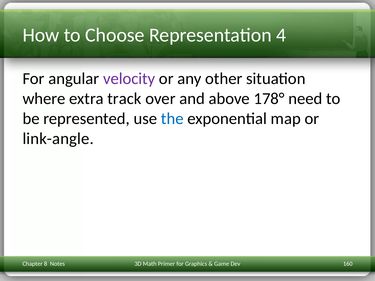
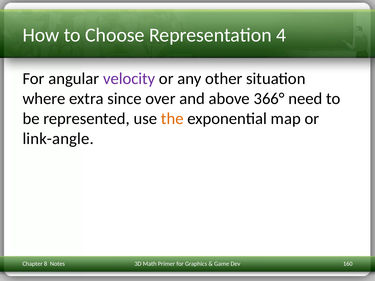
track: track -> since (124, 99)
178°: 178° -> 366° (269, 99)
the colour: blue -> orange (172, 119)
